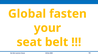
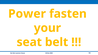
Global: Global -> Power (27, 14)
